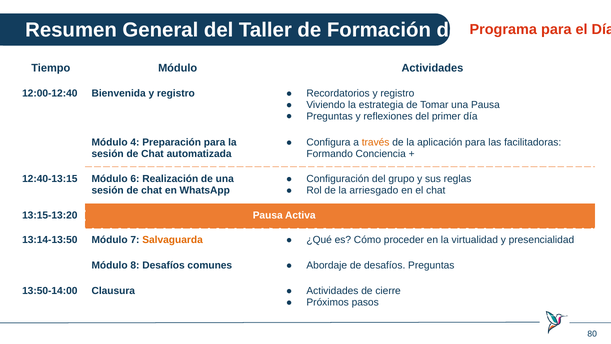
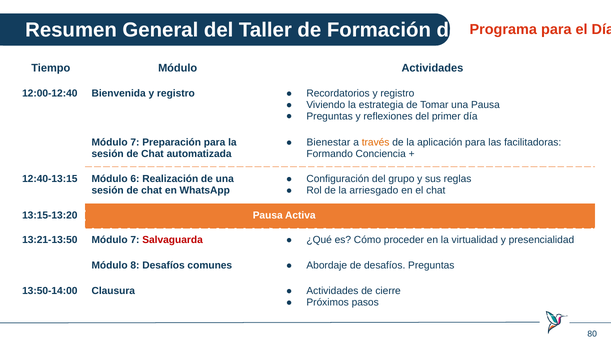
Configura: Configura -> Bienestar (328, 142)
4: 4 -> 7 (135, 142)
13:14-13:50: 13:14-13:50 -> 13:21-13:50 (50, 240)
Salvaguarda colour: orange -> red (173, 240)
